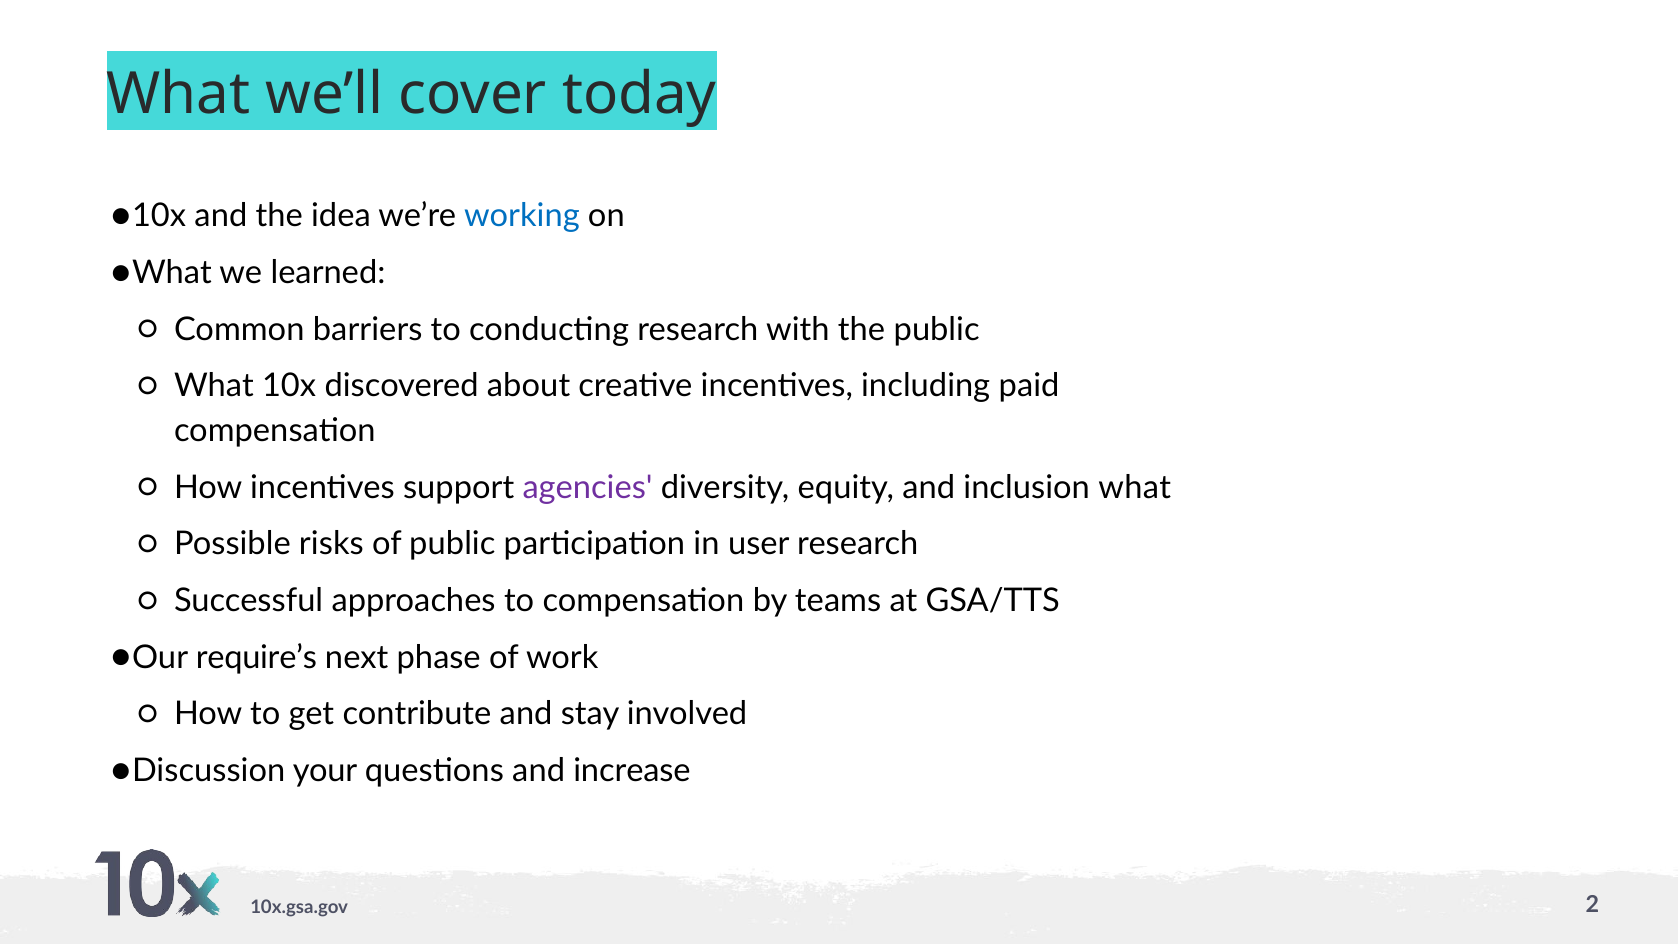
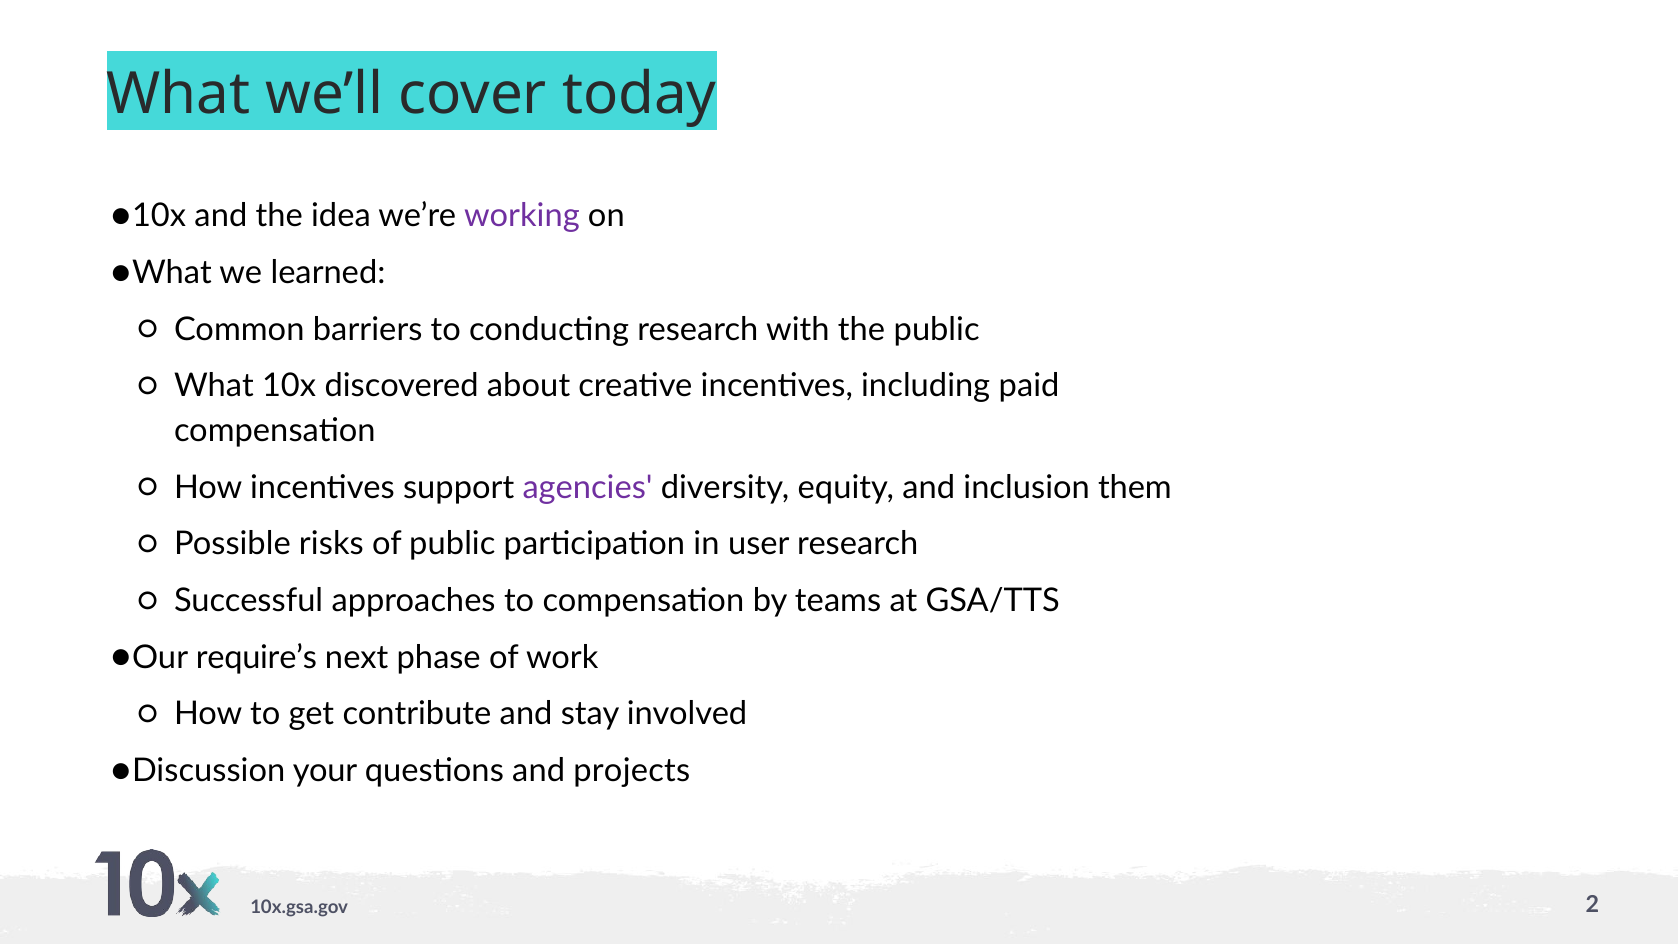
working colour: blue -> purple (522, 216)
inclusion what: what -> them (1135, 488)
increase: increase -> projects (632, 771)
